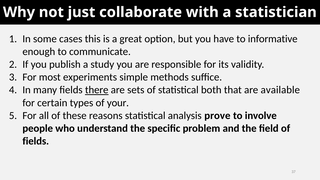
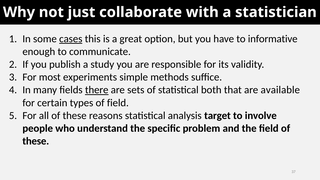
cases underline: none -> present (71, 39)
of your: your -> field (118, 103)
prove: prove -> target (217, 116)
fields: fields -> these (36, 141)
